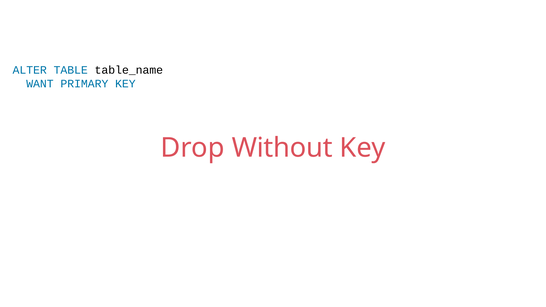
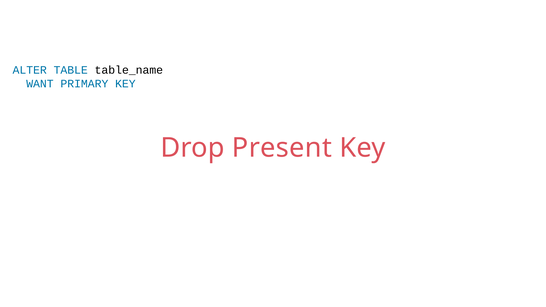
Without: Without -> Present (282, 148)
